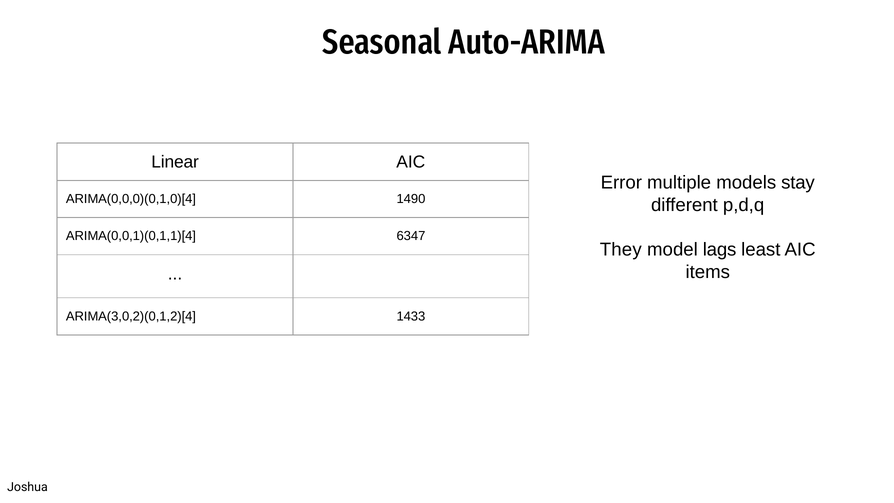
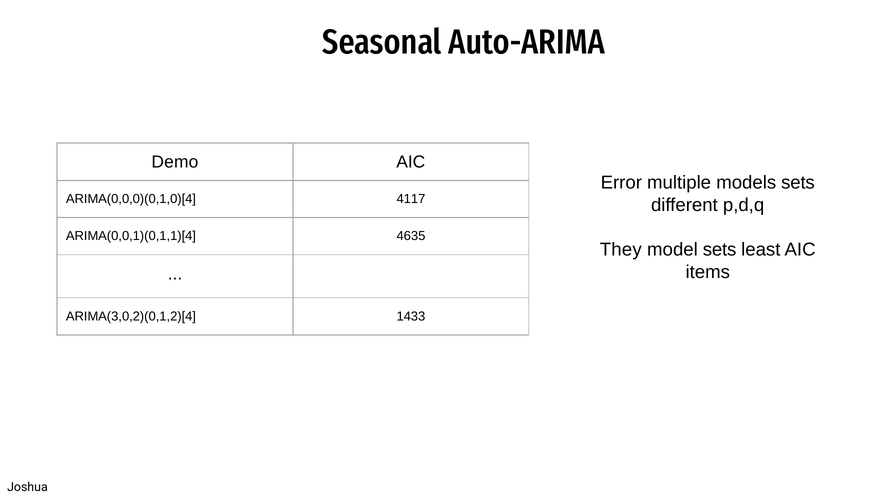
Linear: Linear -> Demo (175, 162)
models stay: stay -> sets (798, 183)
1490: 1490 -> 4117 (411, 199)
6347: 6347 -> 4635 (411, 236)
model lags: lags -> sets (720, 250)
